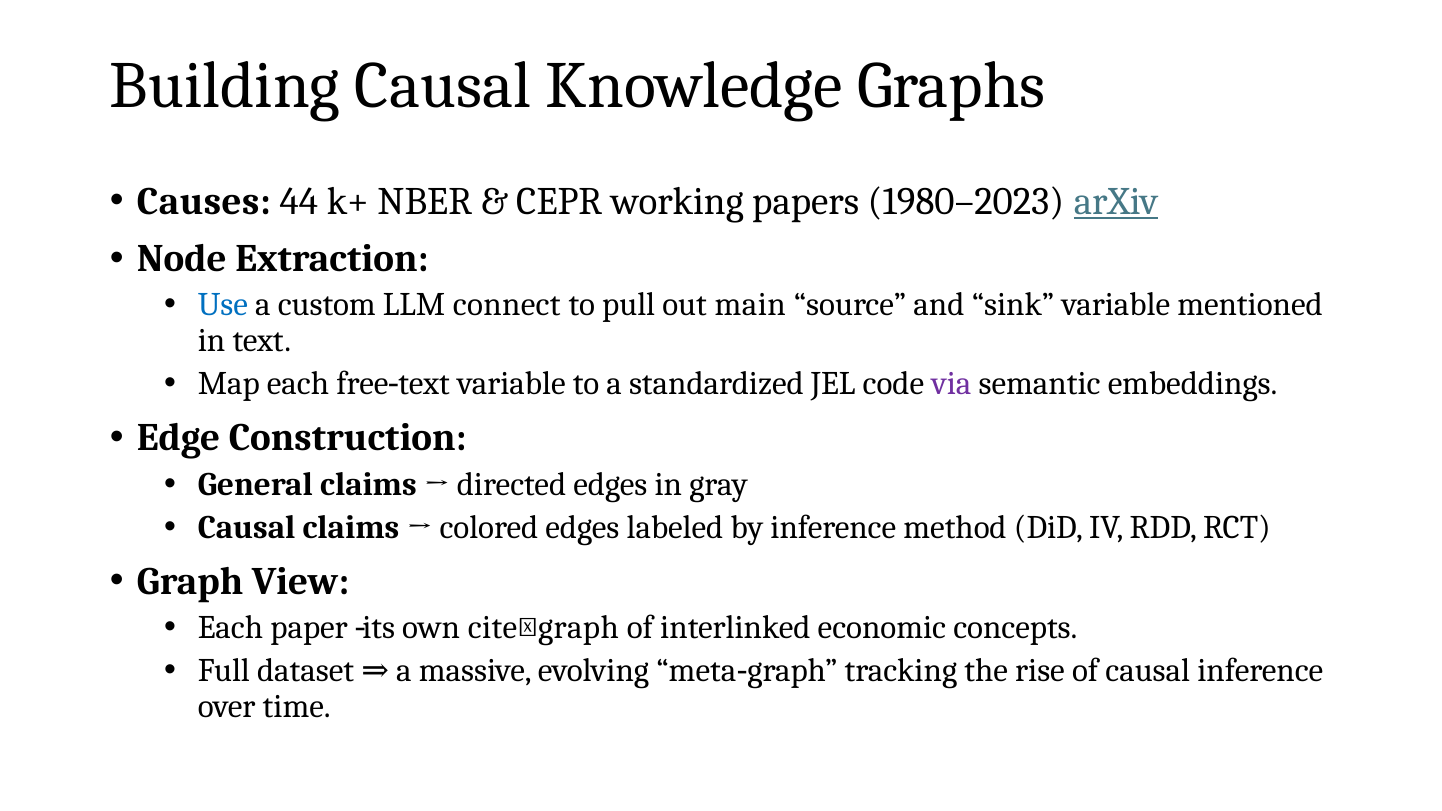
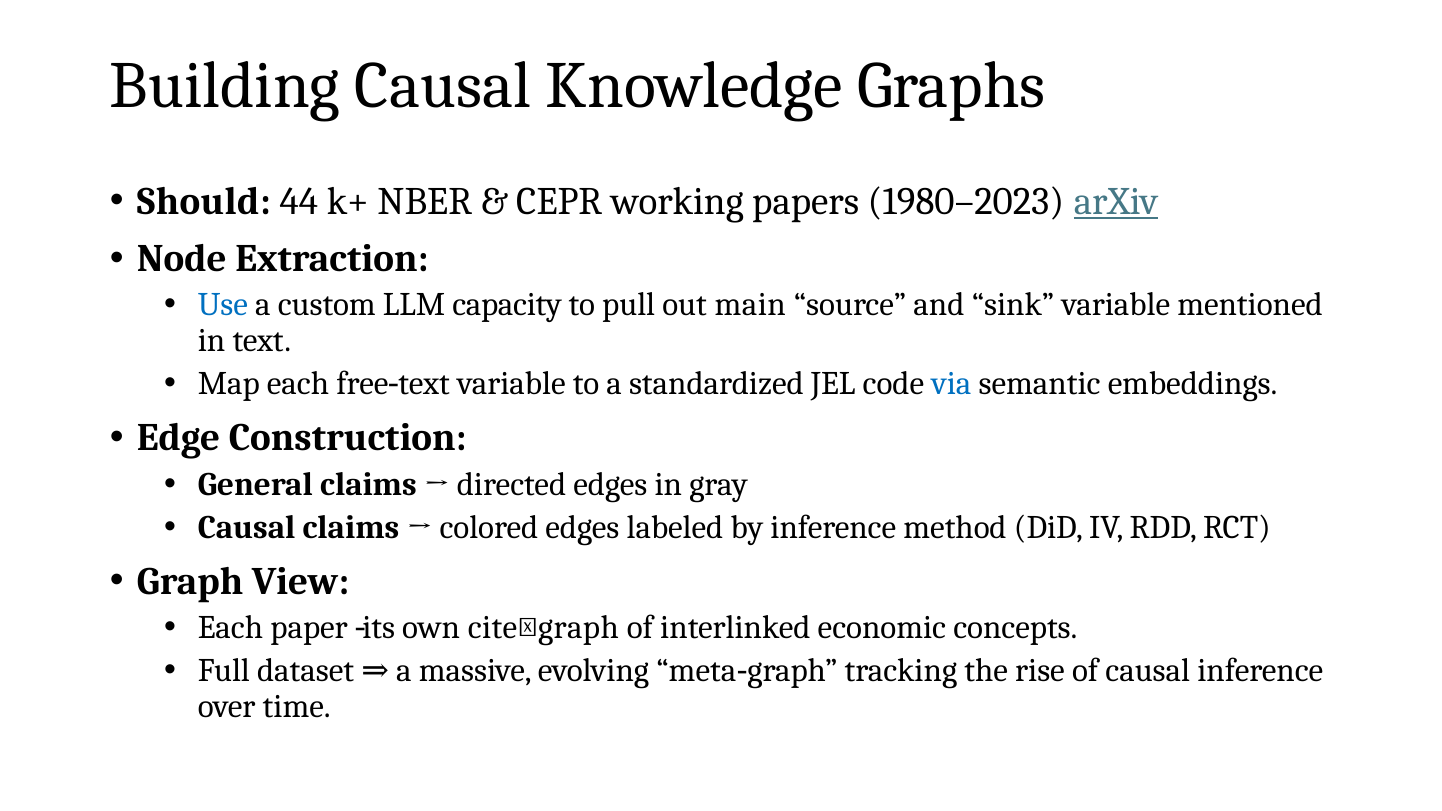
Causes: Causes -> Should (204, 201)
connect: connect -> capacity (507, 305)
via colour: purple -> blue (951, 384)
